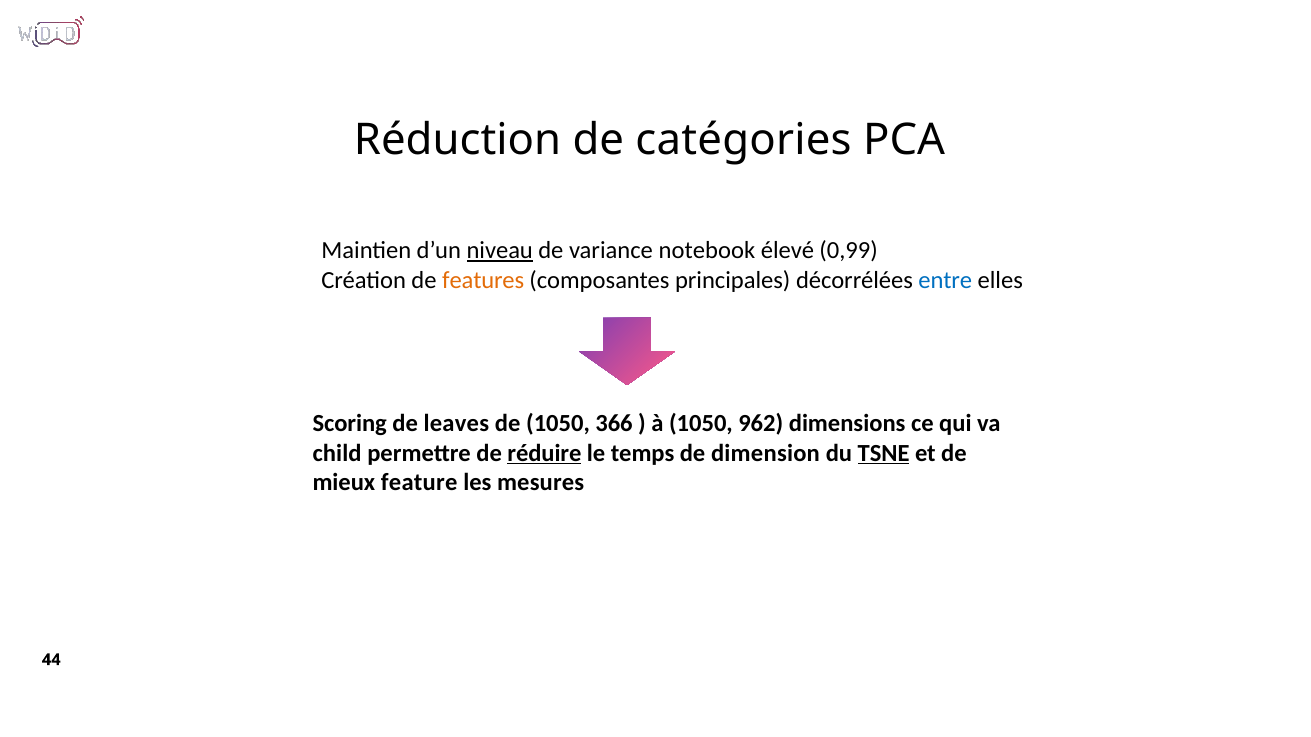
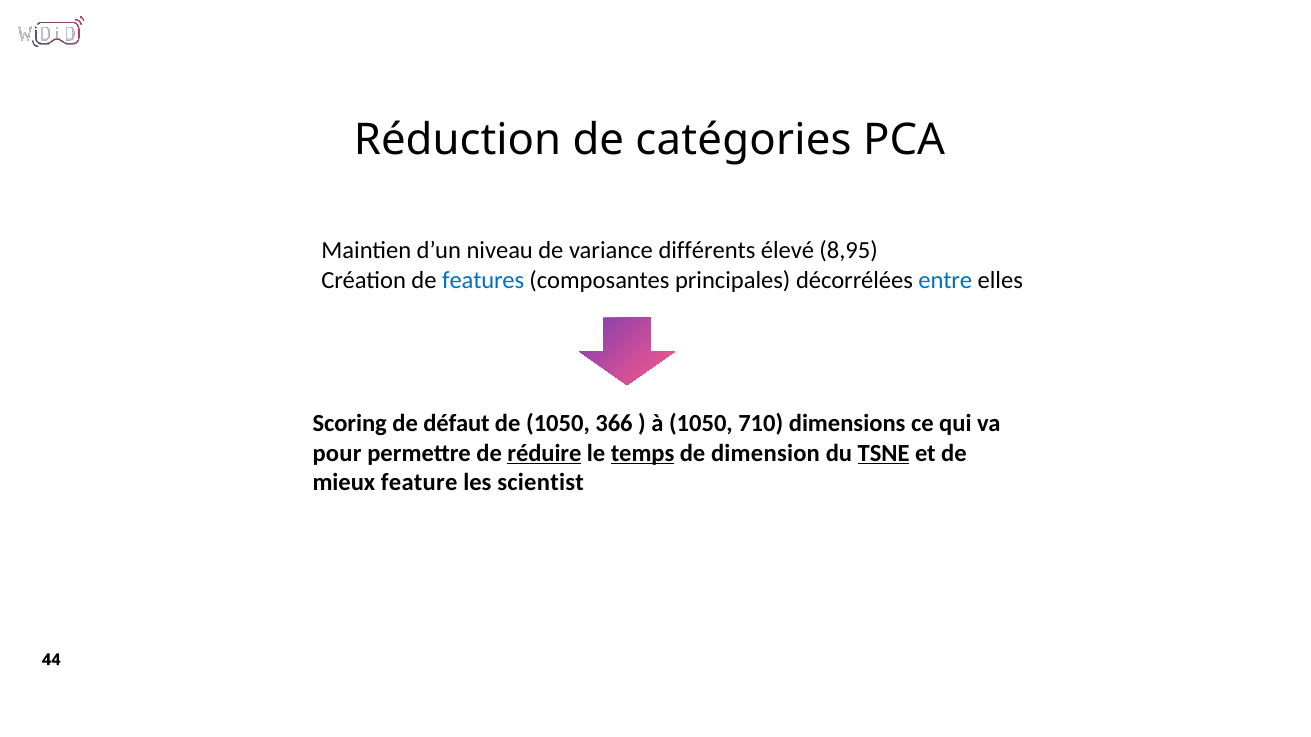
niveau underline: present -> none (500, 251)
notebook: notebook -> différents (707, 251)
0,99: 0,99 -> 8,95 (849, 251)
features colour: orange -> blue (483, 280)
leaves: leaves -> défaut (457, 424)
962: 962 -> 710 (761, 424)
child: child -> pour (337, 453)
temps underline: none -> present (643, 453)
mesures: mesures -> scientist (541, 483)
